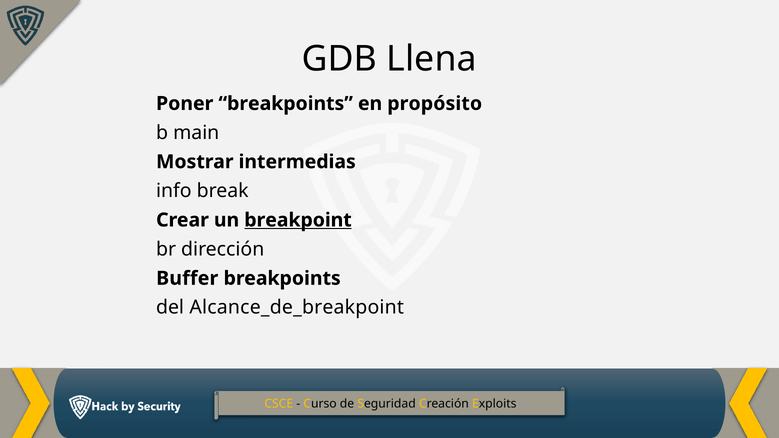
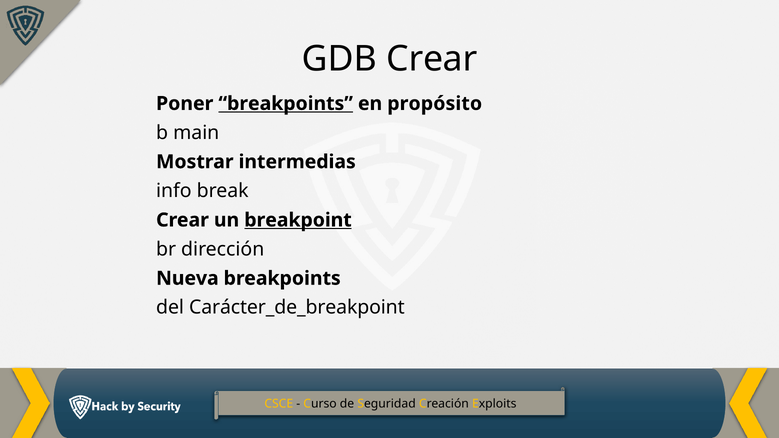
GDB Llena: Llena -> Crear (432, 59)
breakpoints underline: none -> present (286, 104)
Buffer: Buffer -> Nueva (187, 278)
Alcance_de_breakpoint: Alcance_de_breakpoint -> Carácter_de_breakpoint (297, 308)
